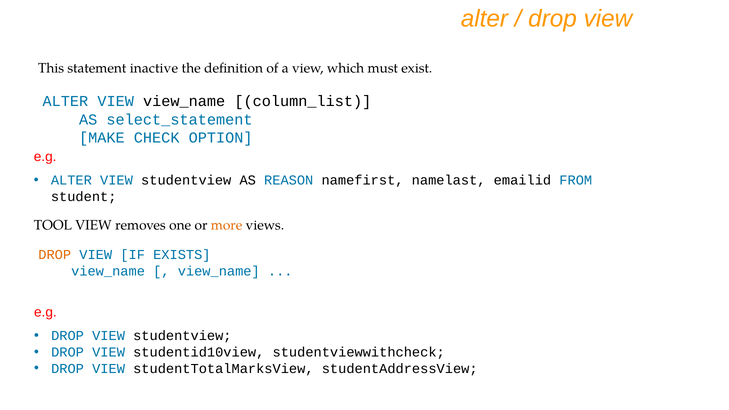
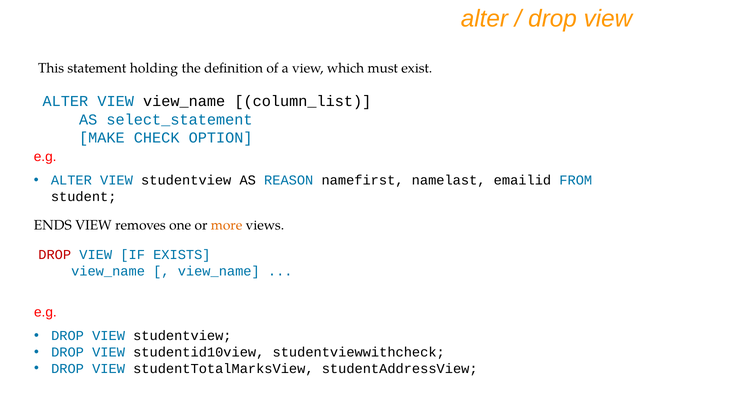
inactive: inactive -> holding (154, 68)
TOOL: TOOL -> ENDS (53, 225)
DROP colour: orange -> red (55, 255)
